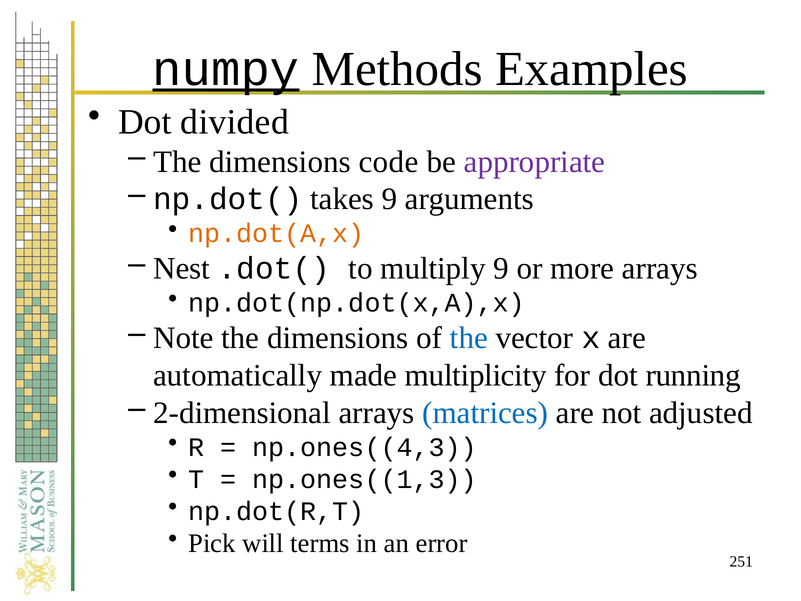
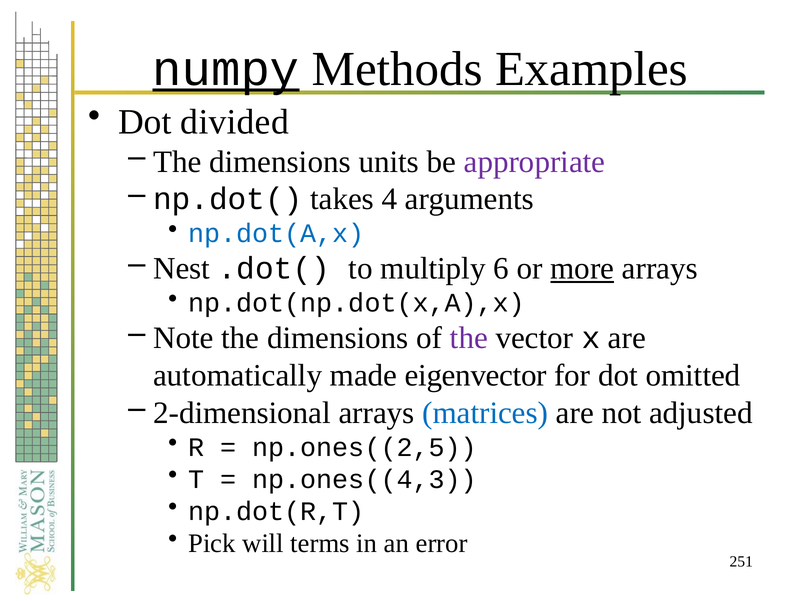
code: code -> units (389, 162)
takes 9: 9 -> 4 (390, 199)
np.dot(A,x colour: orange -> blue (276, 234)
multiply 9: 9 -> 6 (501, 269)
more underline: none -> present (582, 269)
the colour: blue -> purple (469, 338)
multiplicity: multiplicity -> eigenvector (476, 375)
running: running -> omitted (693, 375)
np.ones((4,3: np.ones((4,3 -> np.ones((2,5 (365, 447)
np.ones((1,3: np.ones((1,3 -> np.ones((4,3 (365, 479)
